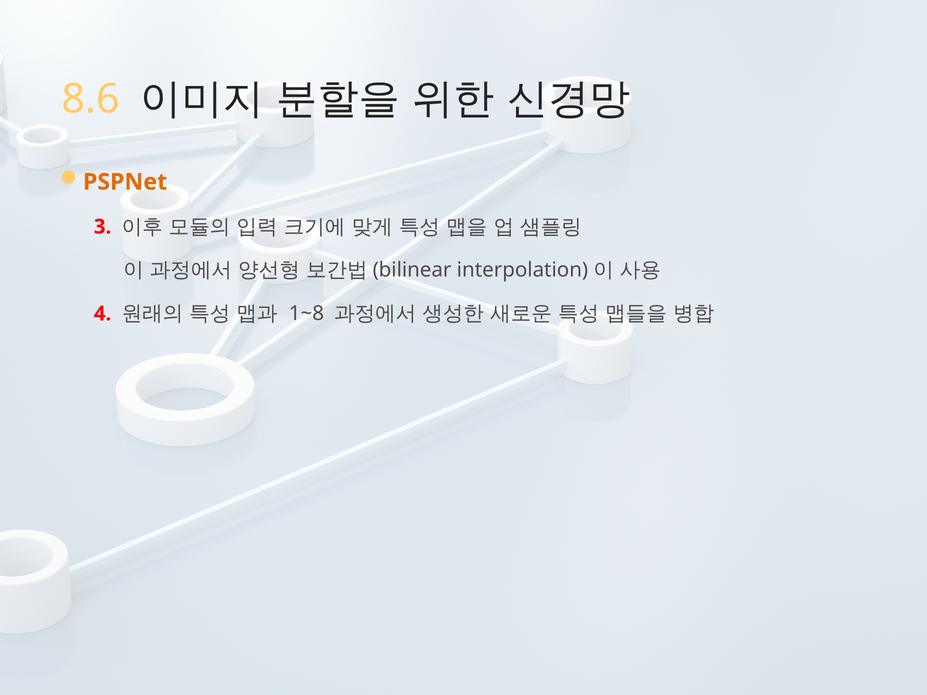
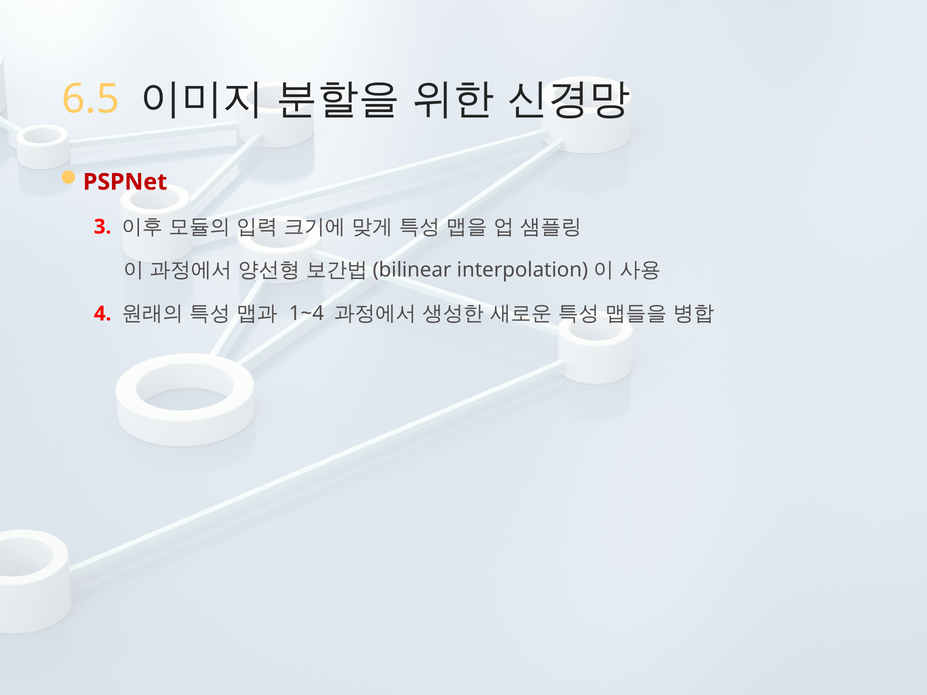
8.6: 8.6 -> 6.5 (91, 99)
PSPNet colour: orange -> red (125, 182)
1~8: 1~8 -> 1~4 (306, 314)
